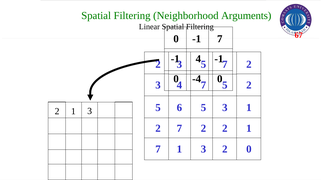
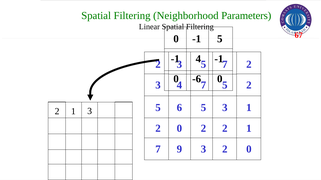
Arguments: Arguments -> Parameters (246, 16)
-1 7: 7 -> 5 (220, 39)
-4: -4 -> -6 (197, 79)
7: 7 -> 0 (179, 129)
7 1: 1 -> 9 (179, 150)
